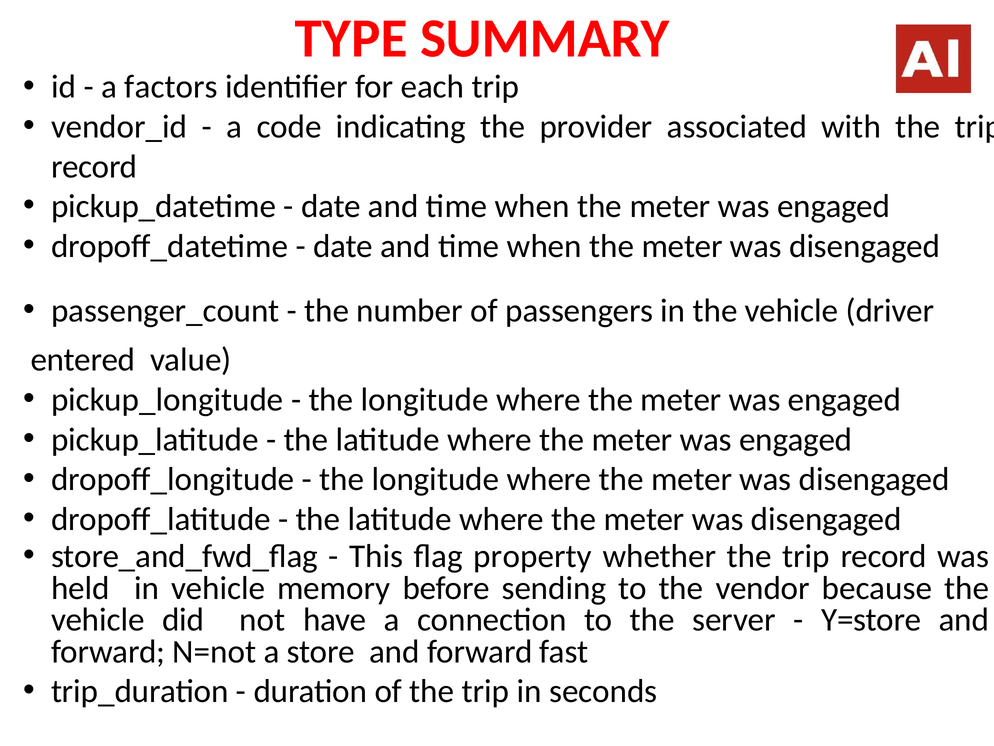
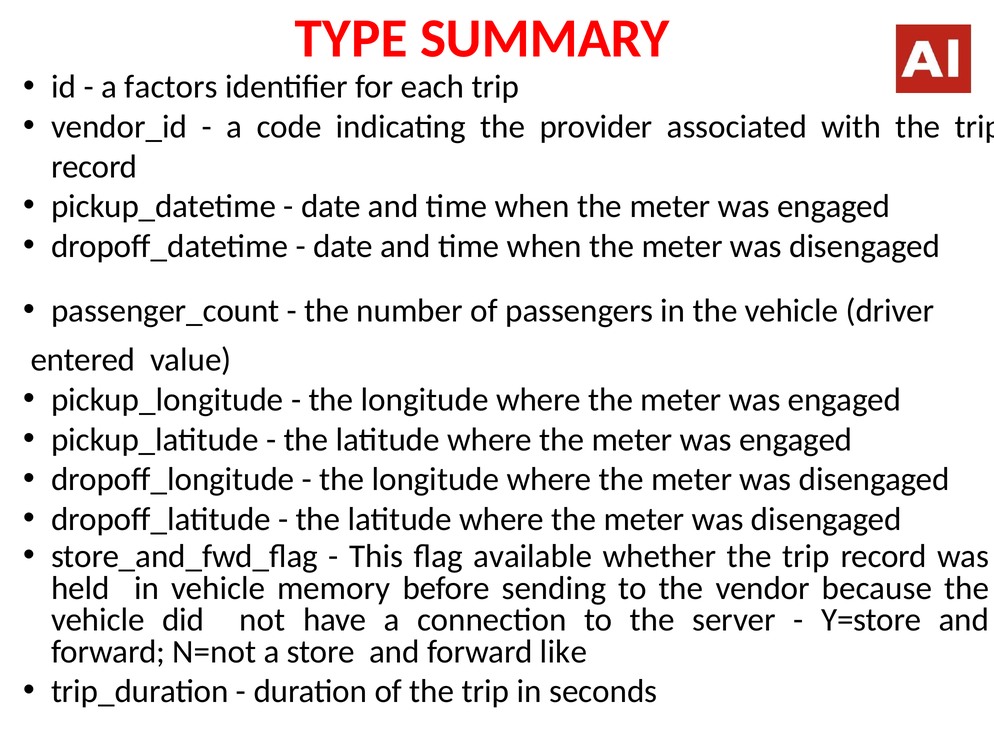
property: property -> available (533, 556)
fast: fast -> like (563, 651)
